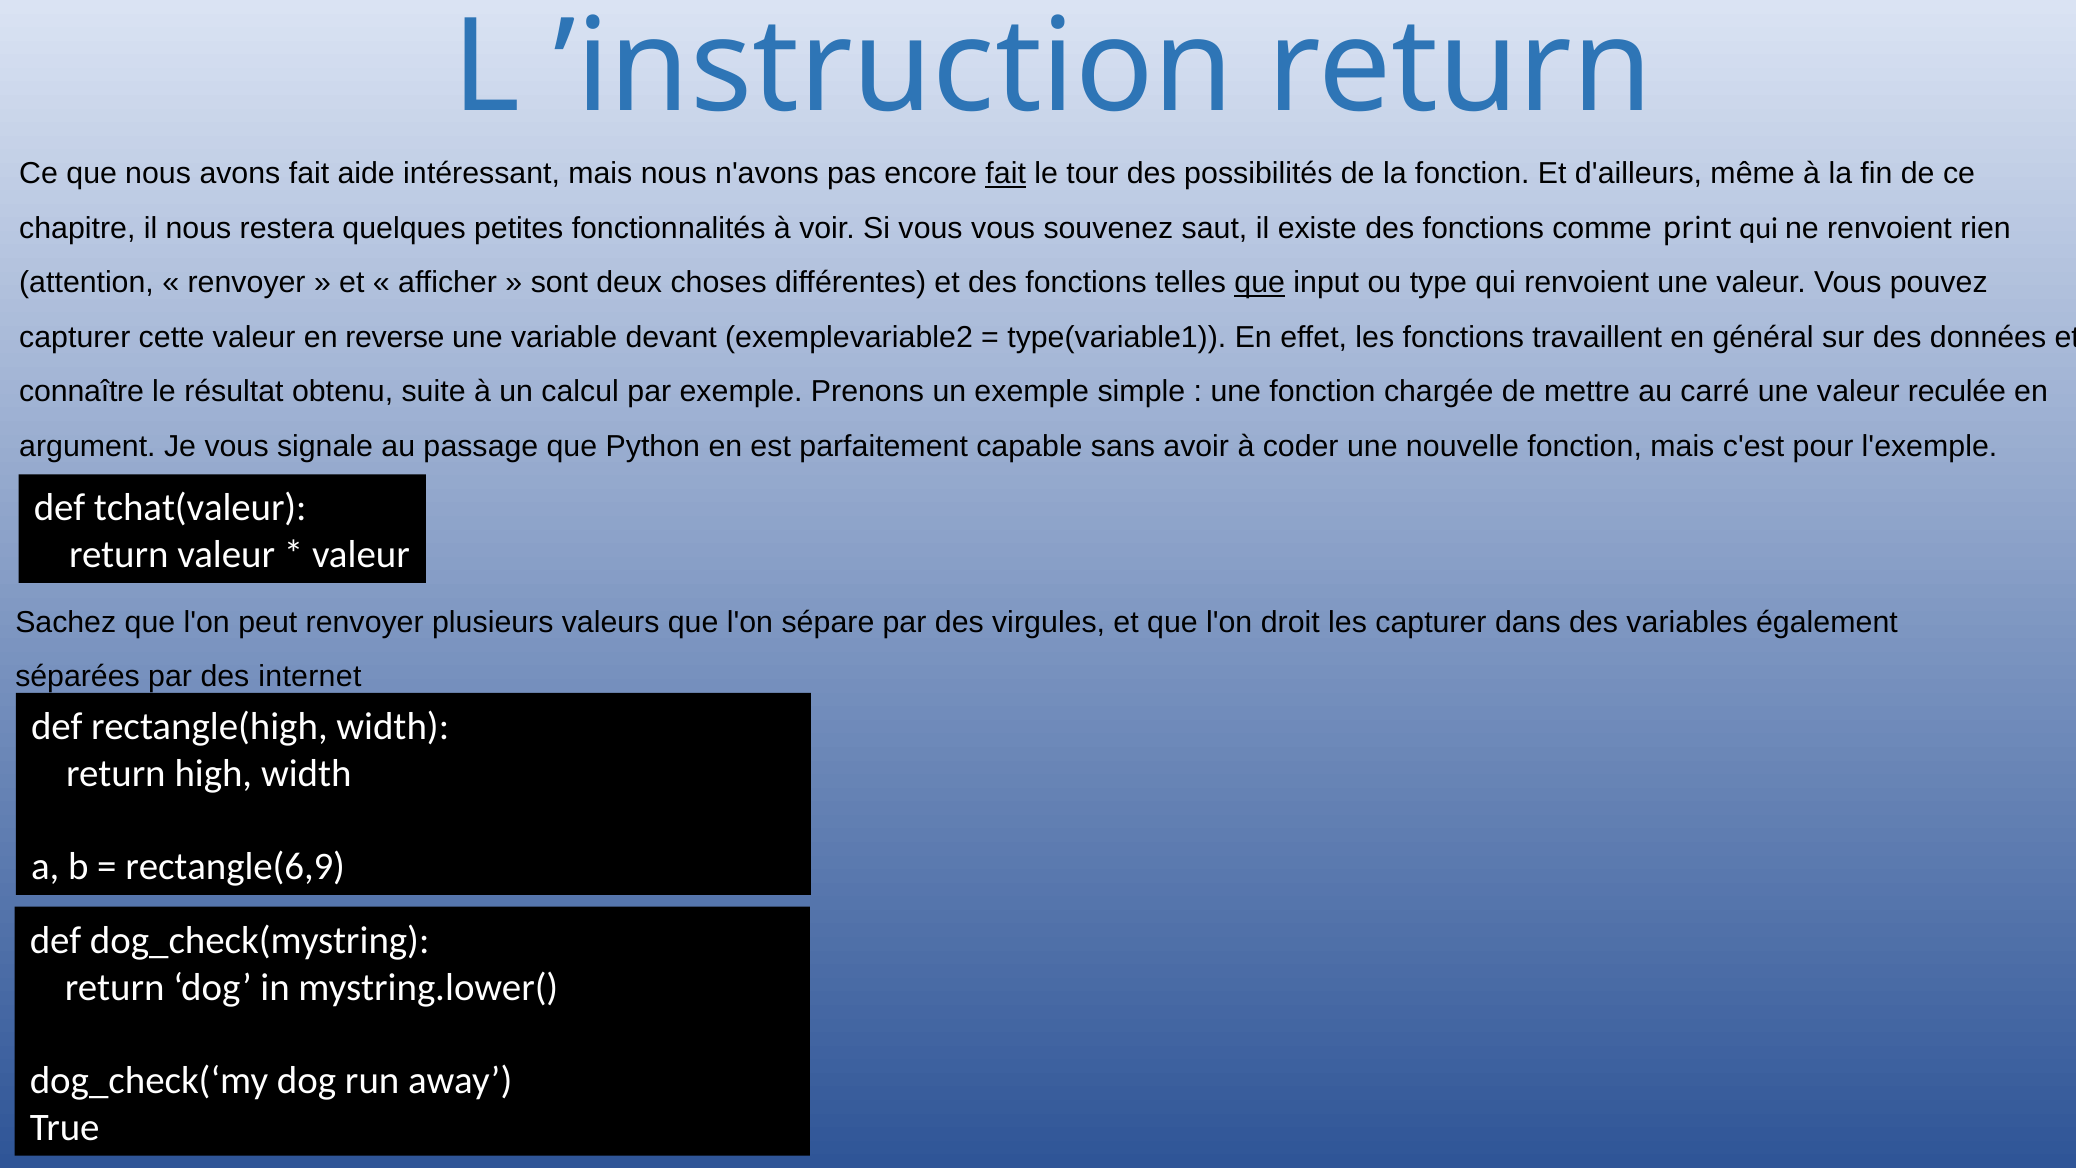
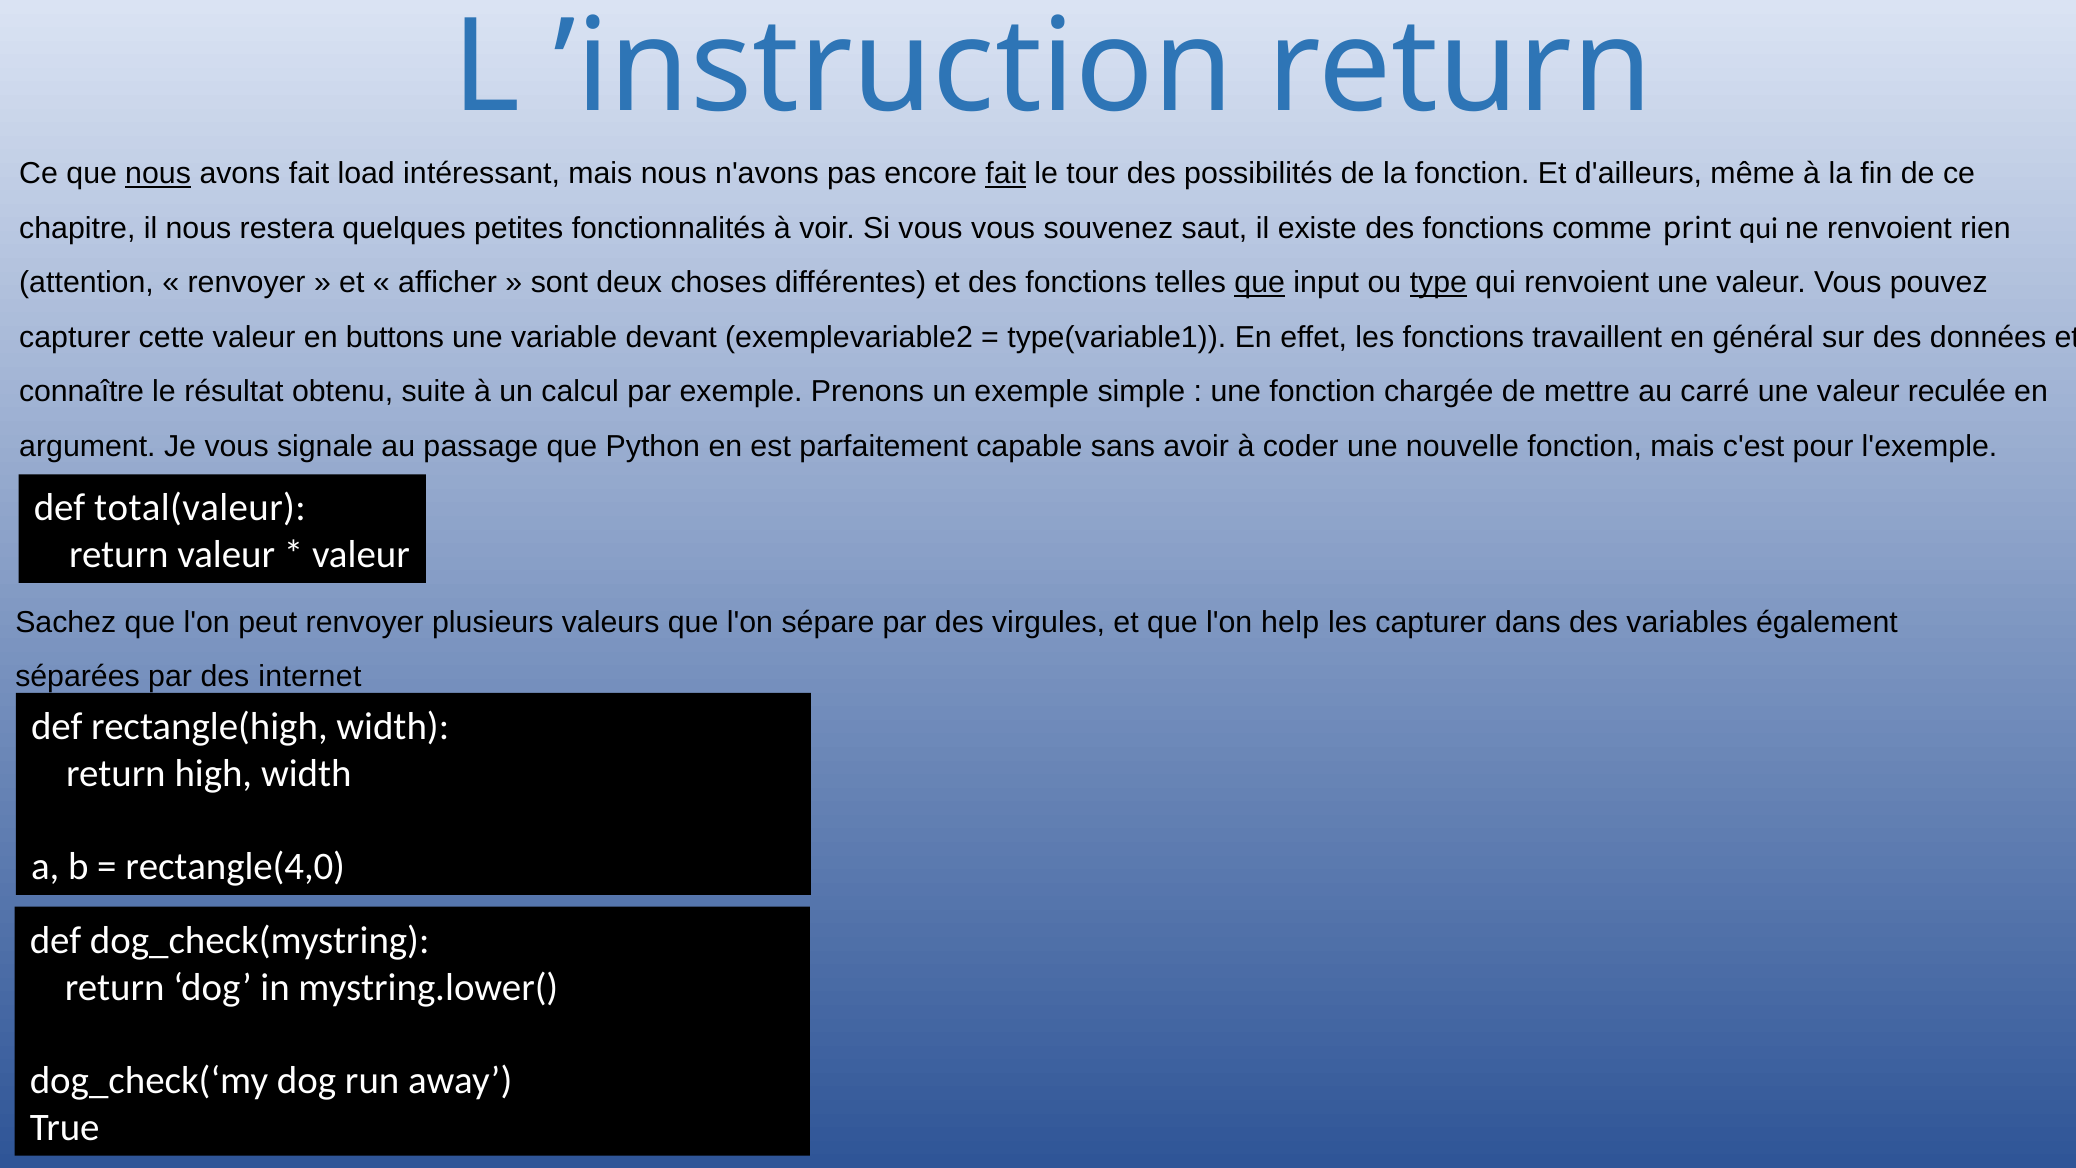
nous underline: none -> present (158, 174)
aide: aide -> load (366, 174)
type underline: none -> present (1438, 283)
reverse: reverse -> buttons (395, 337)
tchat(valeur: tchat(valeur -> total(valeur (200, 508)
droit: droit -> help (1290, 622)
rectangle(6,9: rectangle(6,9 -> rectangle(4,0 (235, 866)
